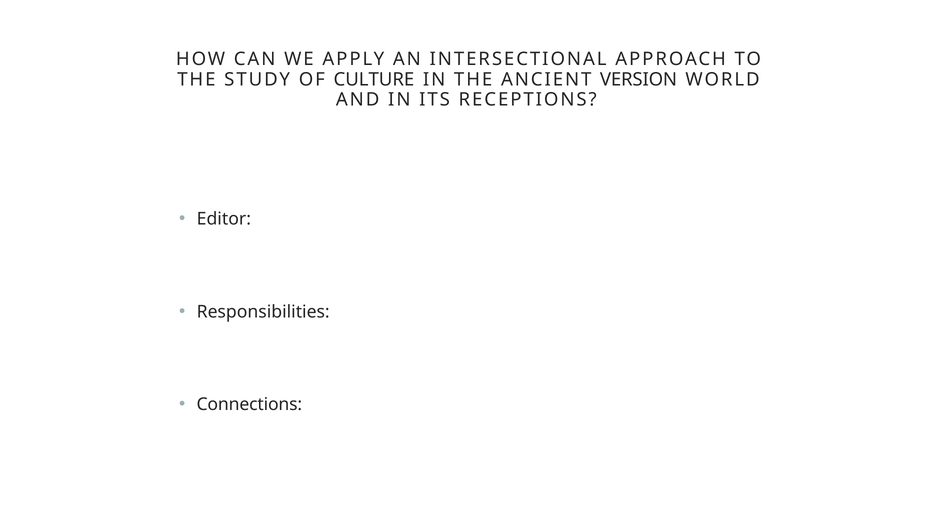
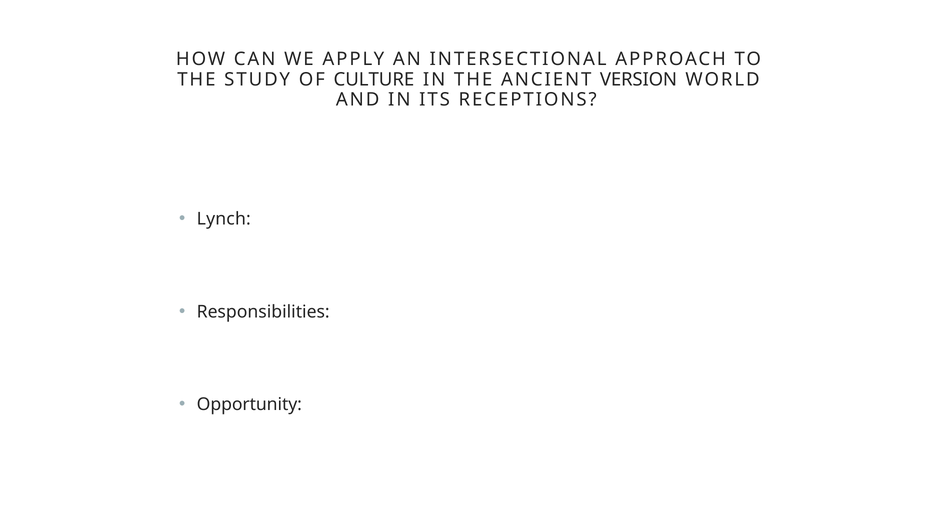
Editor: Editor -> Lynch (224, 219)
Connections: Connections -> Opportunity (249, 404)
